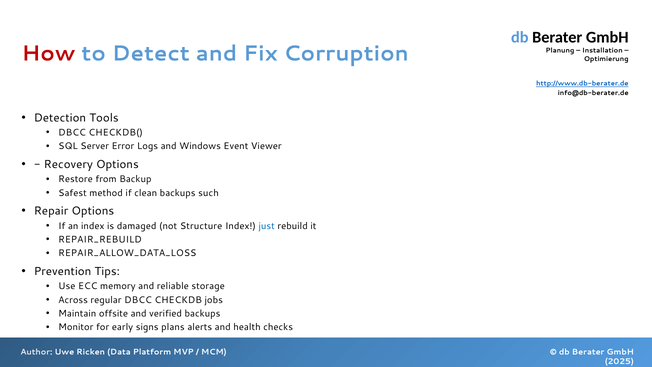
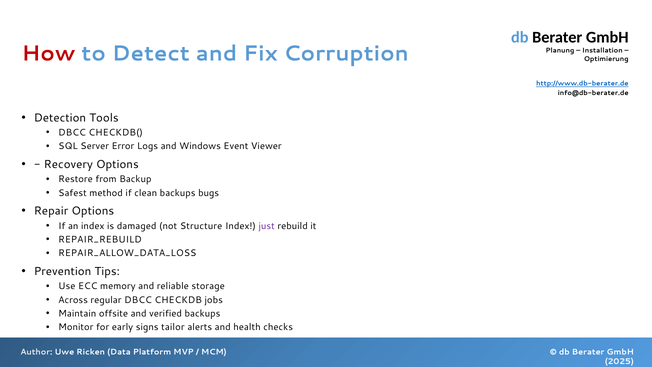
such: such -> bugs (209, 193)
just colour: blue -> purple (267, 226)
plans: plans -> tailor (173, 327)
